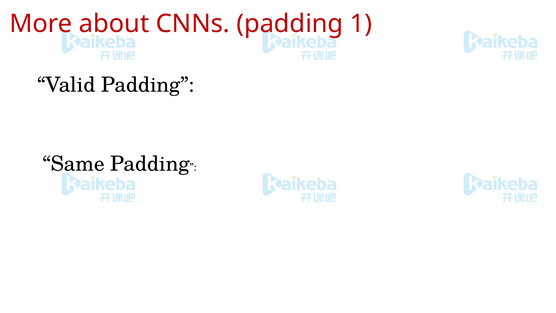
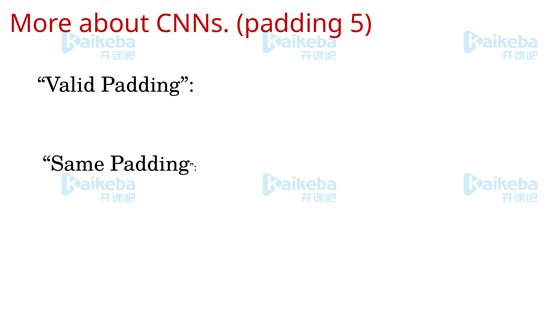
1: 1 -> 5 (361, 24)
